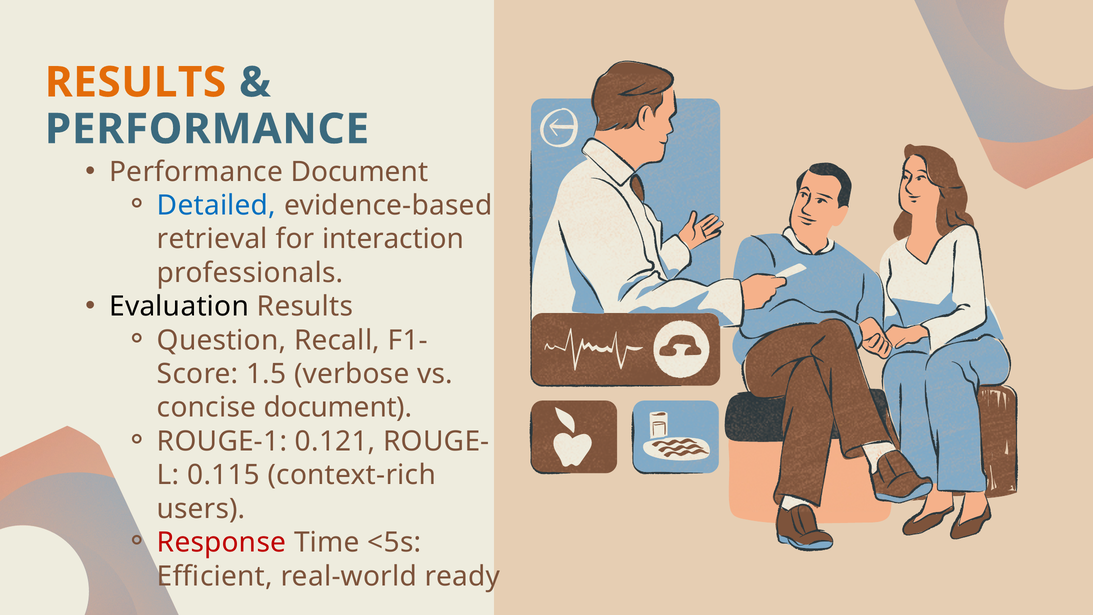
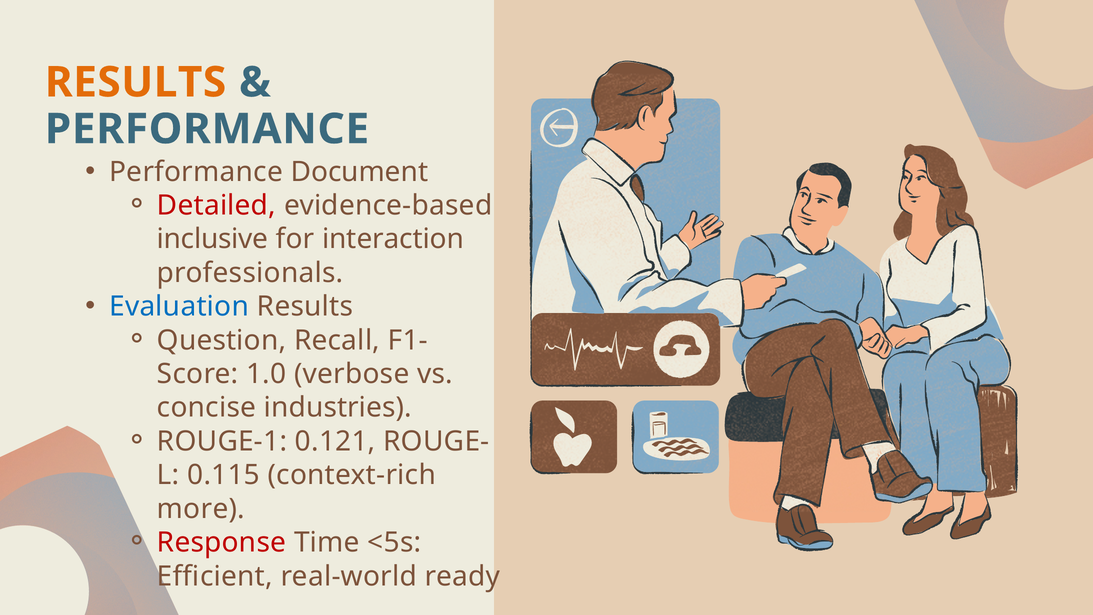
Detailed colour: blue -> red (216, 205)
retrieval: retrieval -> inclusive (213, 239)
Evaluation colour: black -> blue (179, 307)
1.5: 1.5 -> 1.0 (266, 374)
concise document: document -> industries (338, 408)
users: users -> more (201, 509)
